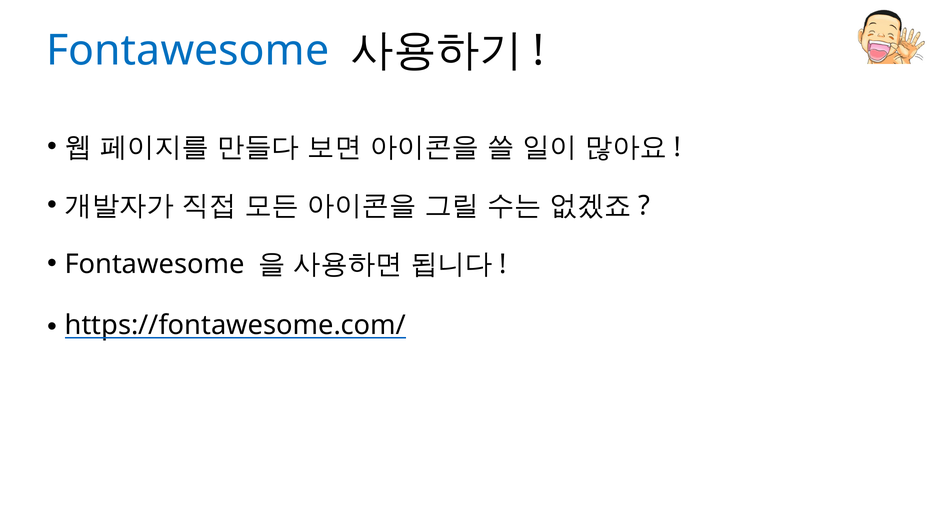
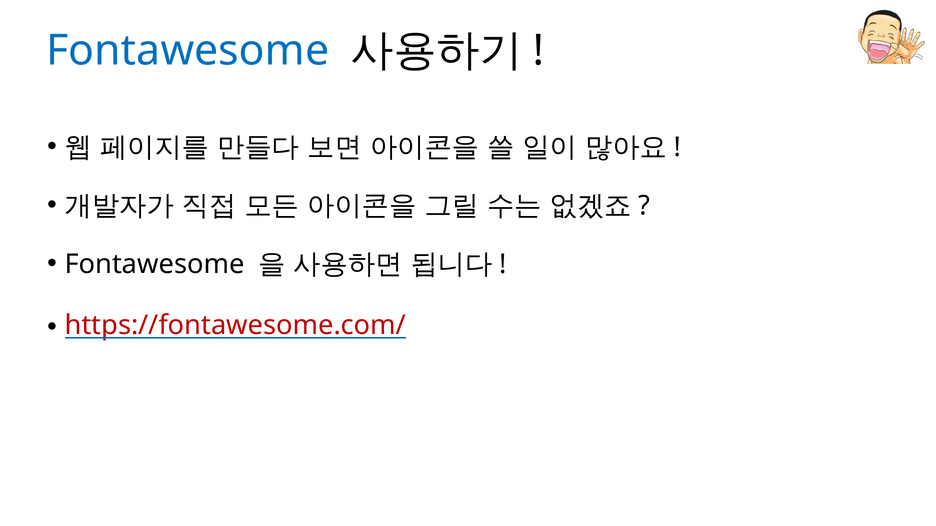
https://fontawesome.com/ colour: black -> red (235, 326)
